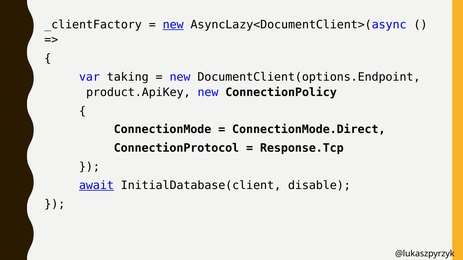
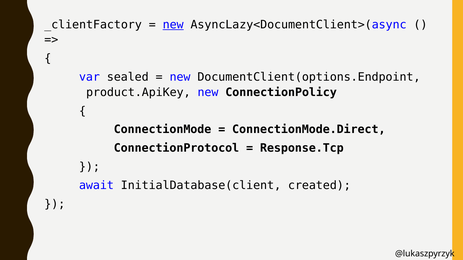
taking: taking -> sealed (128, 77)
await underline: present -> none (96, 186)
disable: disable -> created (319, 186)
